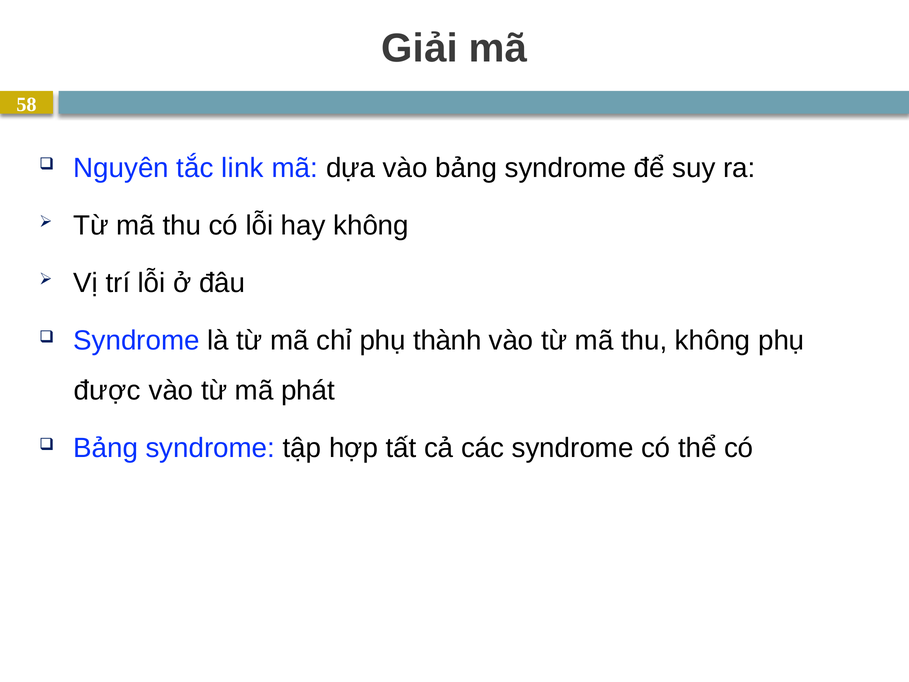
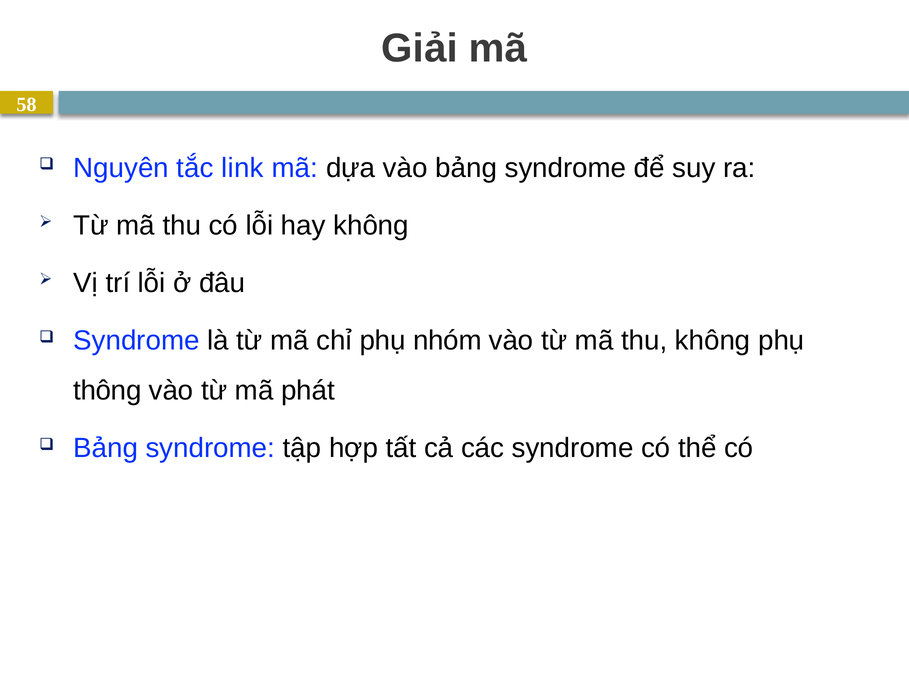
thành: thành -> nhóm (447, 340)
được: được -> thông (107, 390)
